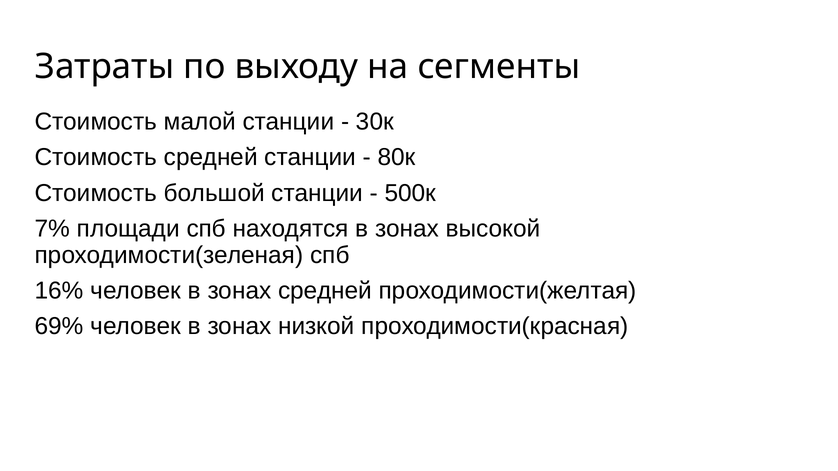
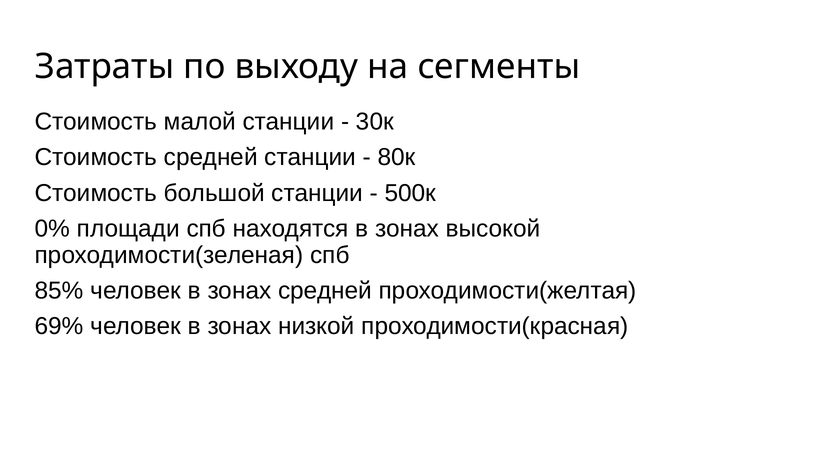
7%: 7% -> 0% (52, 229)
16%: 16% -> 85% (59, 291)
